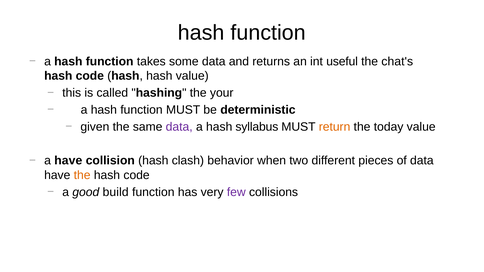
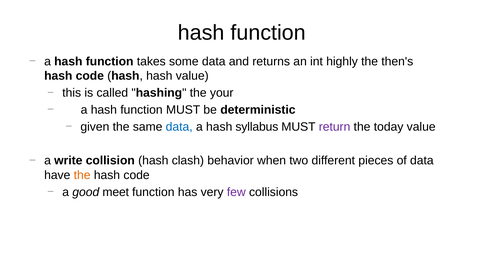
useful: useful -> highly (342, 62)
chat's: chat's -> then's (397, 62)
data colour: purple -> blue (179, 127)
return colour: orange -> purple (335, 127)
a have: have -> write (68, 161)
build: build -> meet (116, 192)
